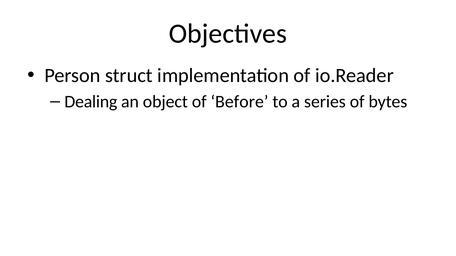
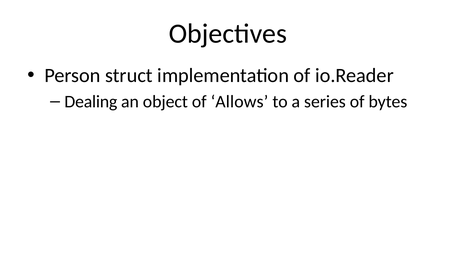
Before: Before -> Allows (239, 102)
